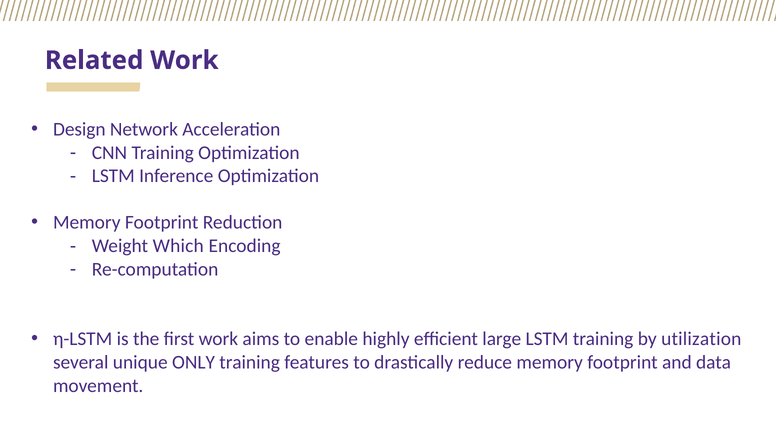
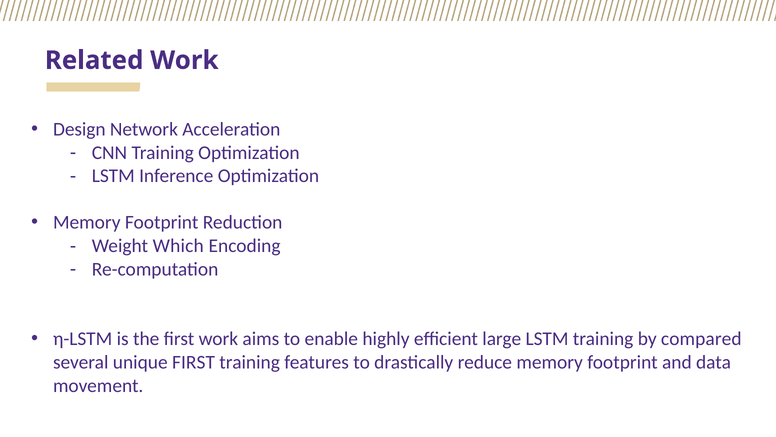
utilization: utilization -> compared (701, 339)
unique ONLY: ONLY -> FIRST (194, 362)
